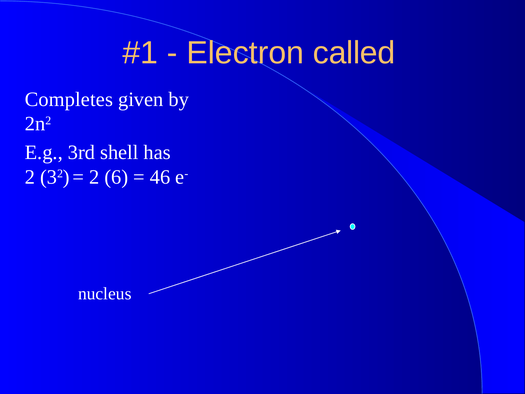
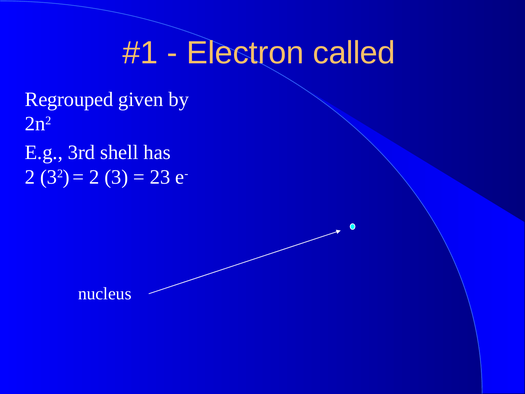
Completes: Completes -> Regrouped (69, 99)
6: 6 -> 3 (116, 177)
46: 46 -> 23 (160, 177)
